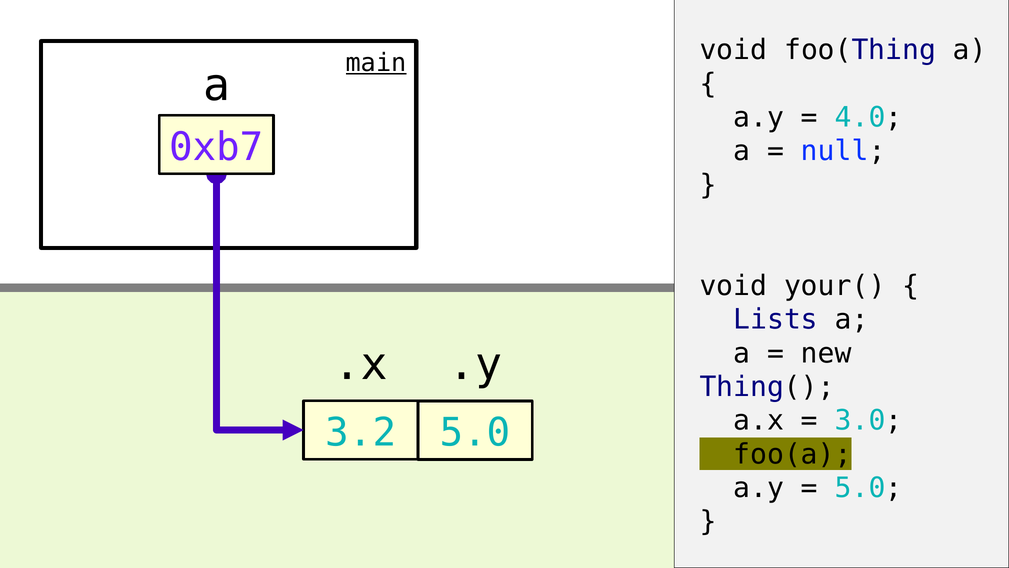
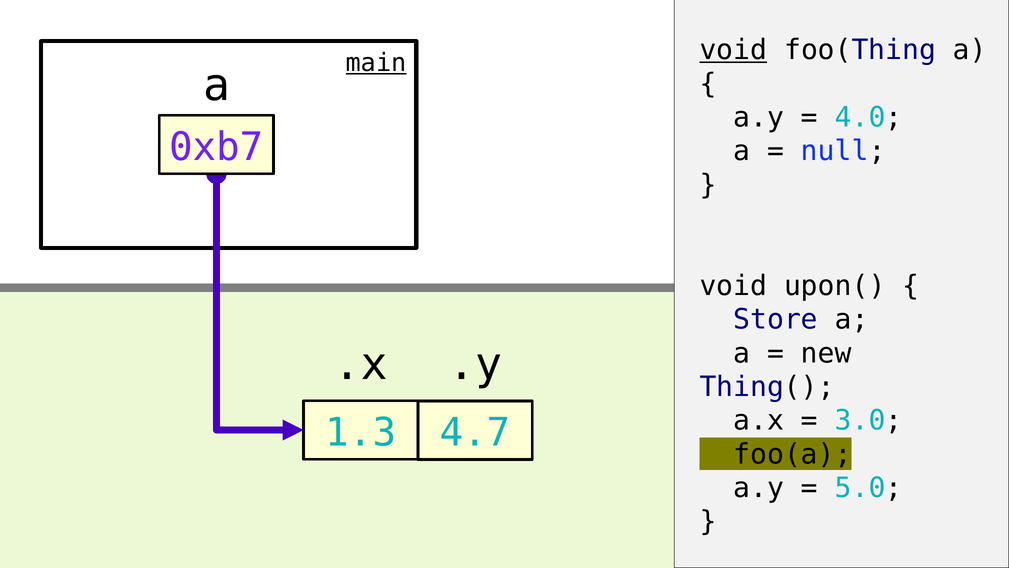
void underline: none -> present (733, 50)
your(: your( -> upon( (835, 286)
Lists: Lists -> Store (776, 319)
3.2: 3.2 -> 1.3 (361, 432)
5.0: 5.0 -> 4.7 (475, 433)
